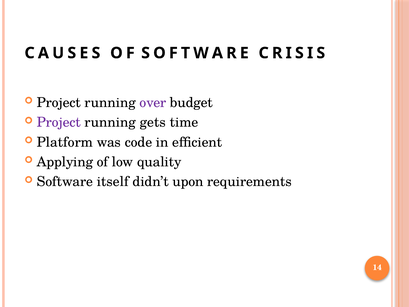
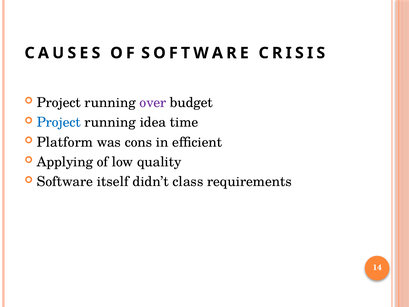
Project colour: purple -> blue (59, 122)
gets: gets -> idea (153, 122)
code: code -> cons (138, 142)
upon: upon -> class (188, 182)
